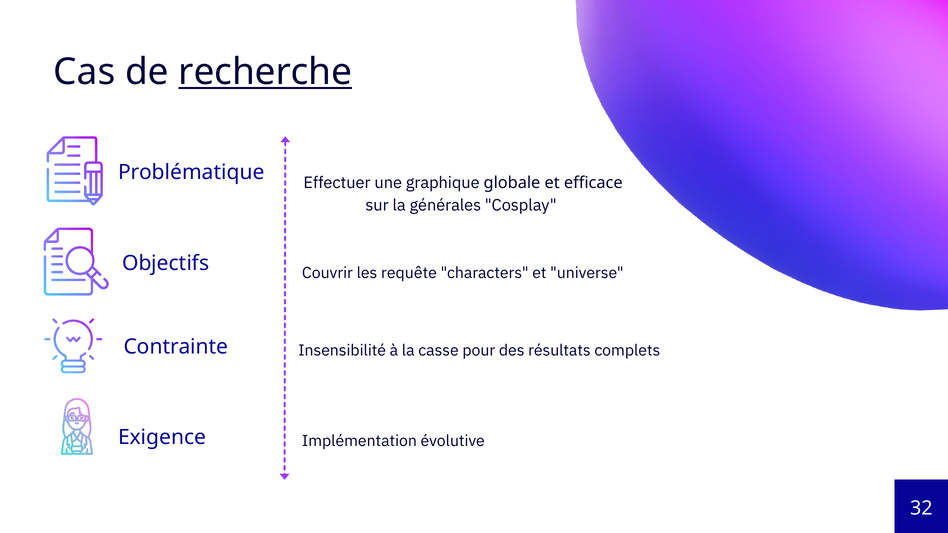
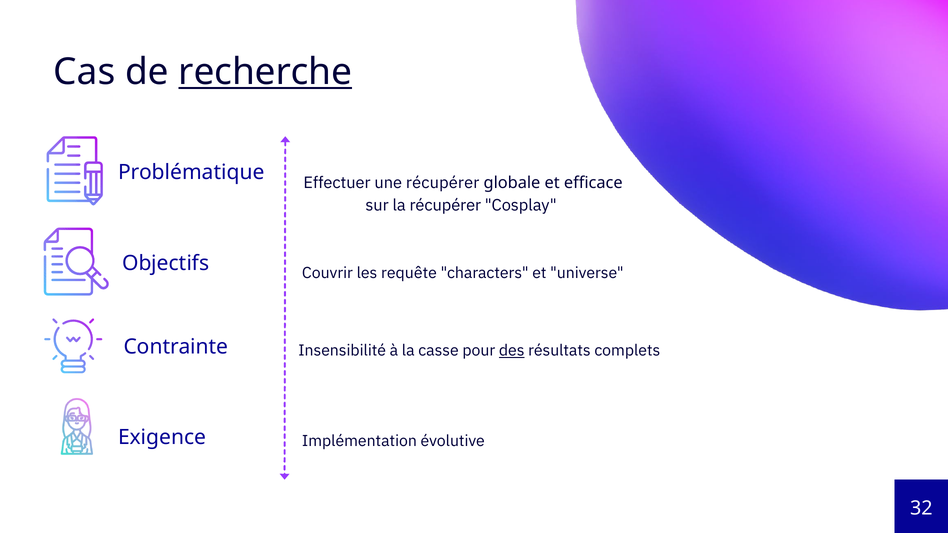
une graphique: graphique -> récupérer (443, 183)
la générales: générales -> récupérer (445, 206)
des underline: none -> present (512, 351)
